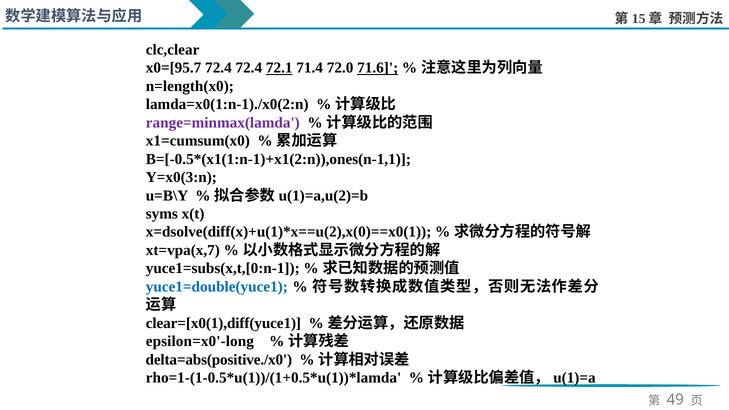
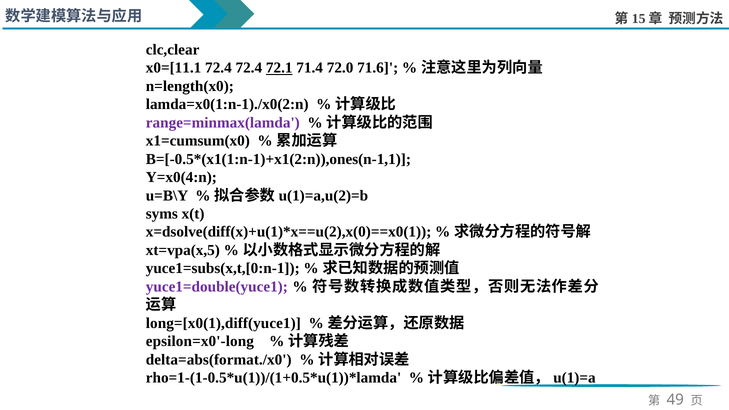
x0=[95.7: x0=[95.7 -> x0=[11.1 (174, 68)
71.6 underline: present -> none (378, 68)
Y=x0(3:n: Y=x0(3:n -> Y=x0(4:n (181, 177)
xt=vpa(x,7: xt=vpa(x,7 -> xt=vpa(x,5 (183, 250)
yuce1=double(yuce1 colour: blue -> purple (217, 287)
clear=[x0(1),diff(yuce1: clear=[x0(1),diff(yuce1 -> long=[x0(1),diff(yuce1 (223, 323)
delta=abs(positive./x0: delta=abs(positive./x0 -> delta=abs(format./x0 (219, 360)
